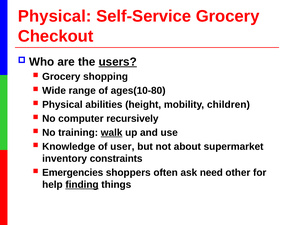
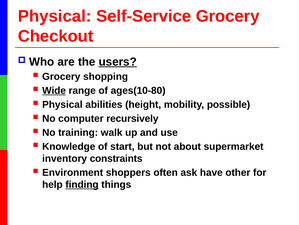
Wide underline: none -> present (54, 90)
children: children -> possible (229, 104)
walk underline: present -> none (112, 132)
user: user -> start (122, 146)
Emergencies: Emergencies -> Environment (73, 172)
need: need -> have (211, 172)
